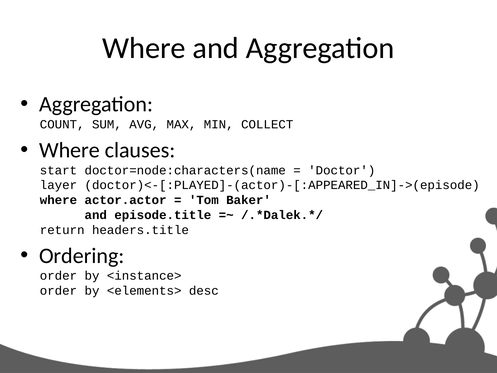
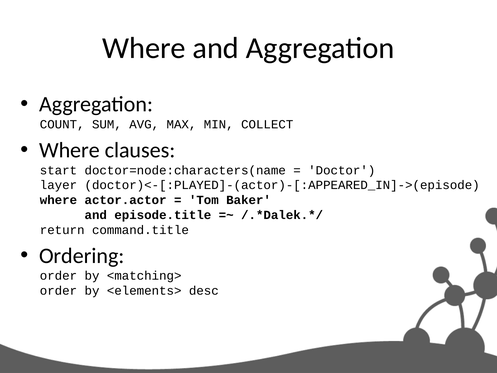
headers.title: headers.title -> command.title (140, 230)
<instance>: <instance> -> <matching> (144, 276)
